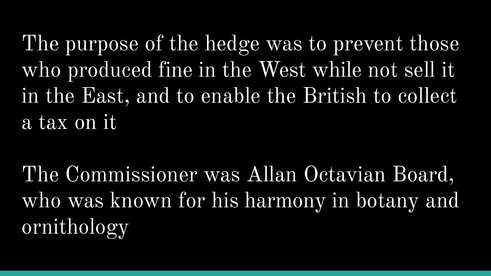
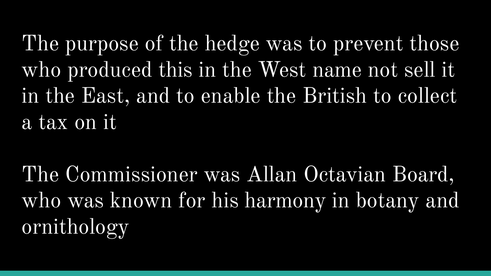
fine: fine -> this (176, 70)
while: while -> name (337, 70)
